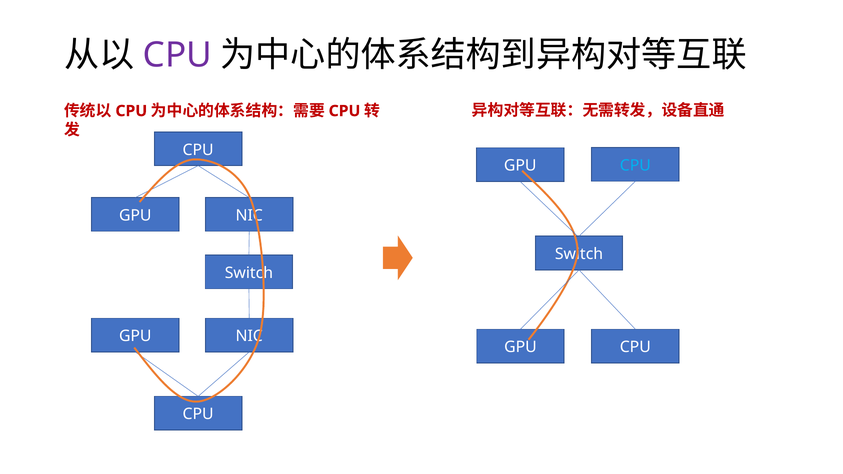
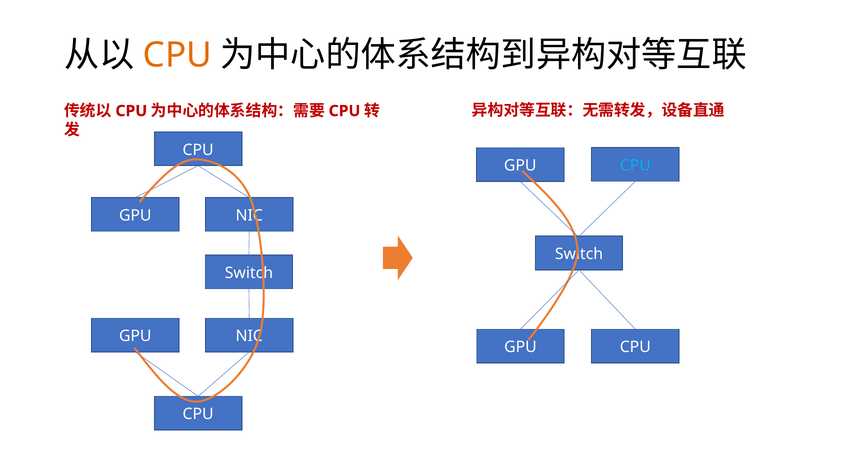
CPU colour: purple -> orange (177, 55)
